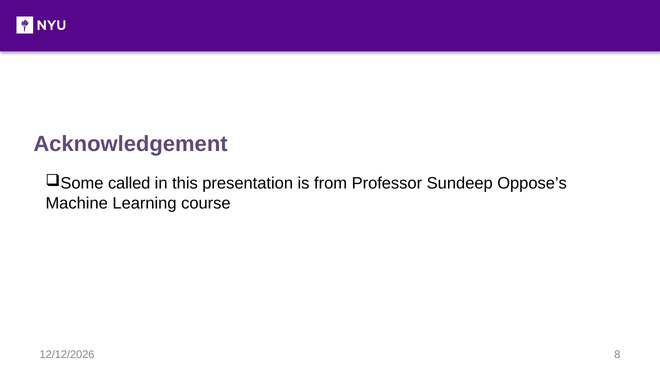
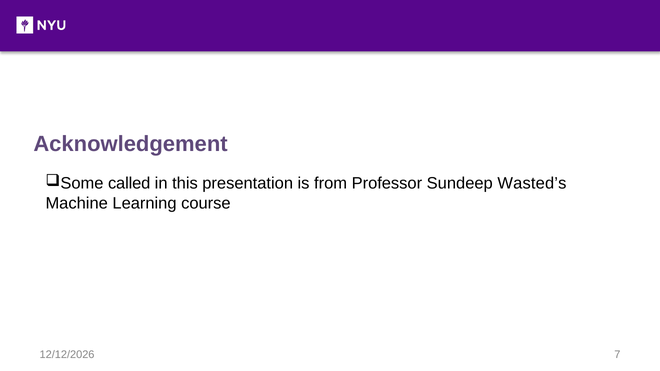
Oppose’s: Oppose’s -> Wasted’s (532, 184)
8: 8 -> 7 (617, 355)
